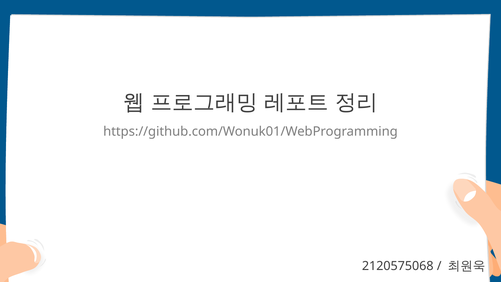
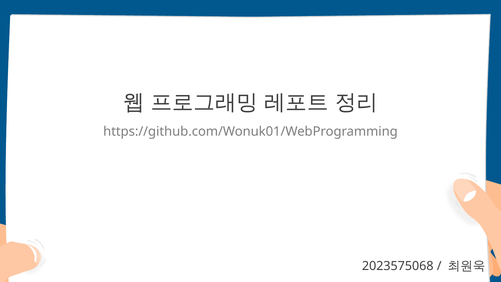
2120575068: 2120575068 -> 2023575068 (398, 266)
